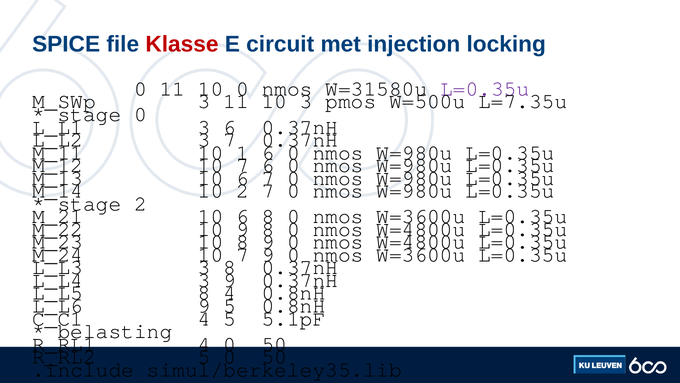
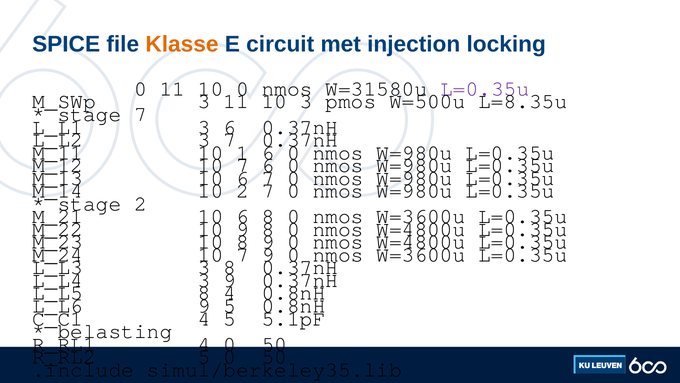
Klasse colour: red -> orange (182, 44)
L=7.35u: L=7.35u -> L=8.35u (523, 101)
stage 0: 0 -> 7 (140, 114)
